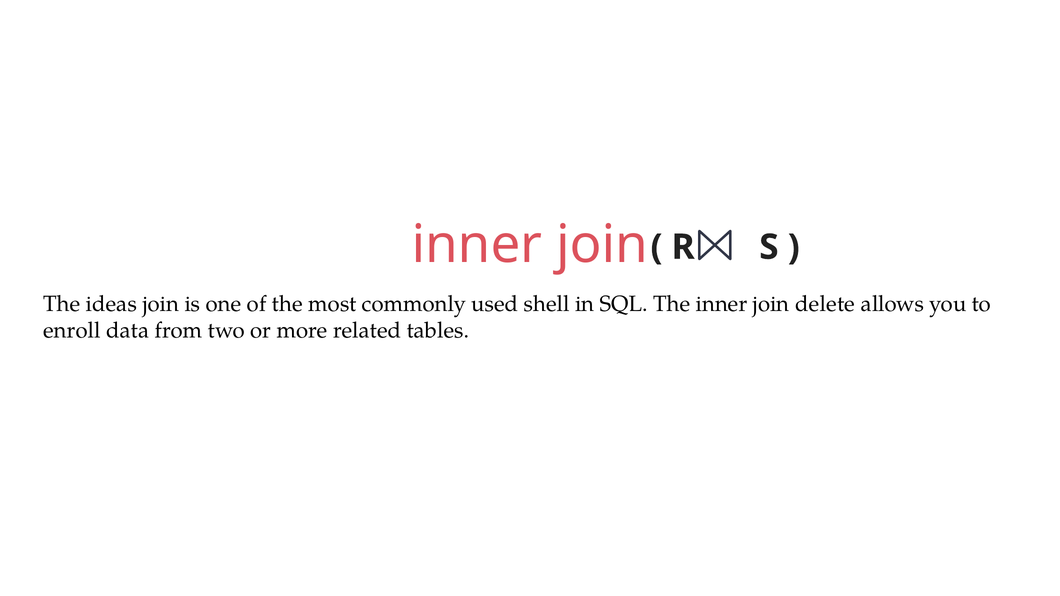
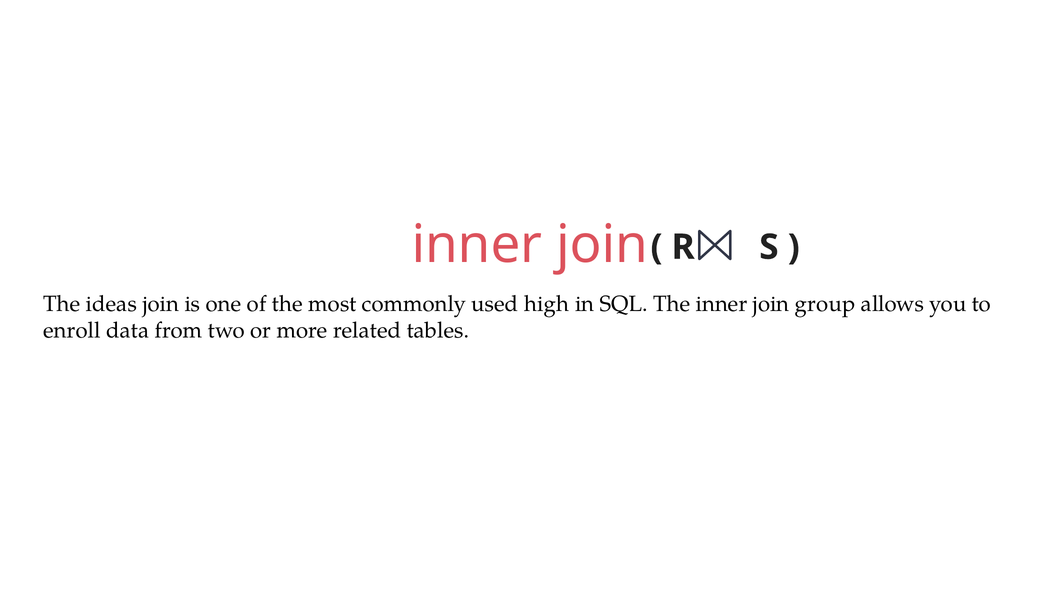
shell: shell -> high (547, 304)
delete: delete -> group (825, 304)
